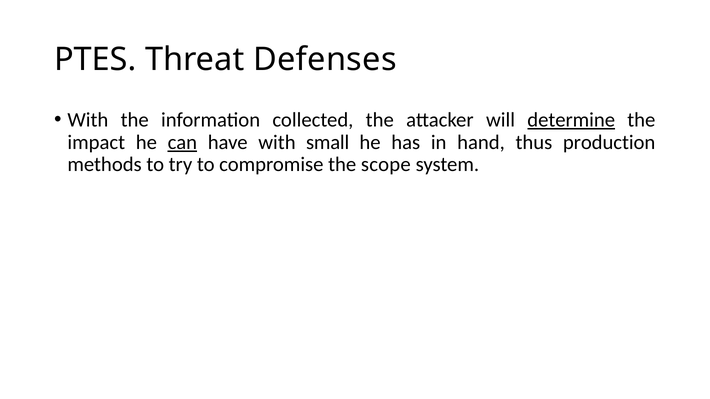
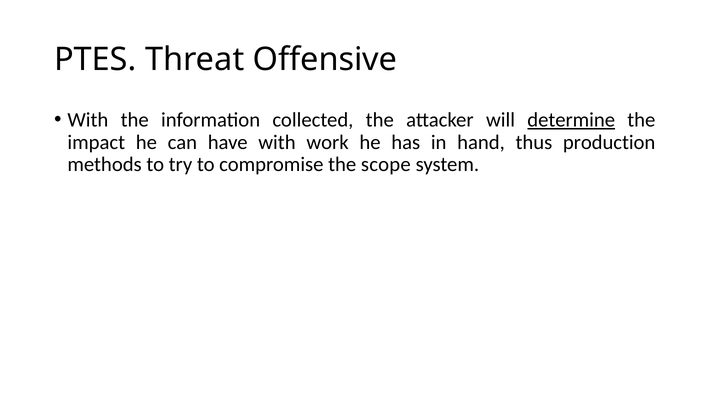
Defenses: Defenses -> Offensive (325, 60)
can underline: present -> none (182, 142)
small: small -> work (328, 142)
